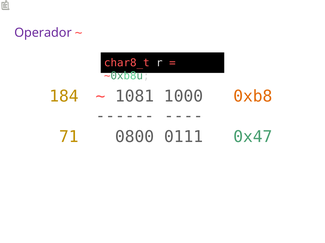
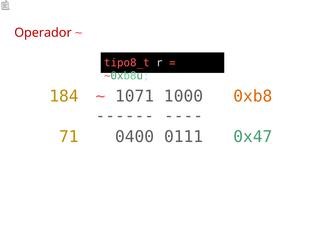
Operador colour: purple -> red (43, 33)
char8_t: char8_t -> tipo8_t (127, 63)
1081: 1081 -> 1071 (135, 97)
0800: 0800 -> 0400 (135, 137)
